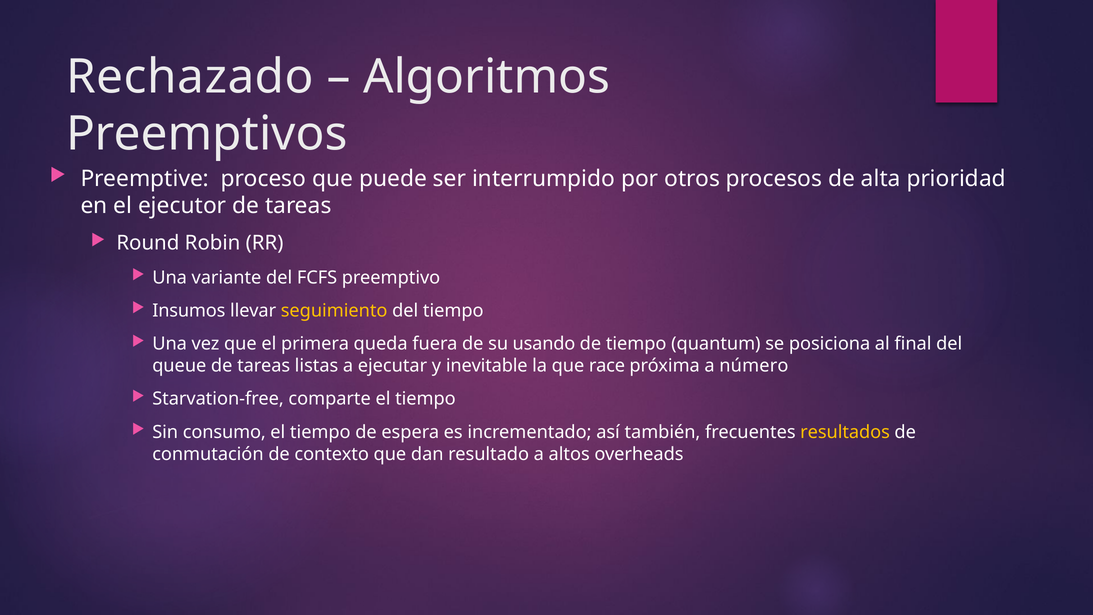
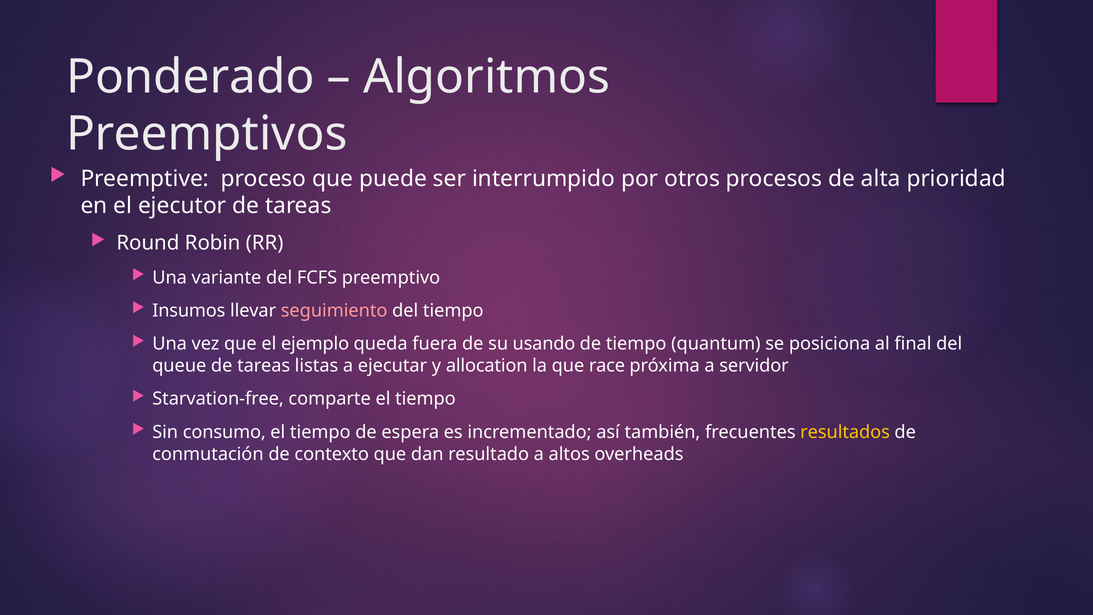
Rechazado: Rechazado -> Ponderado (190, 77)
seguimiento colour: yellow -> pink (334, 311)
primera: primera -> ejemplo (315, 344)
inevitable: inevitable -> allocation (487, 366)
número: número -> servidor (754, 366)
